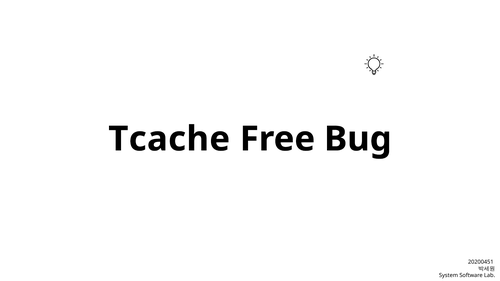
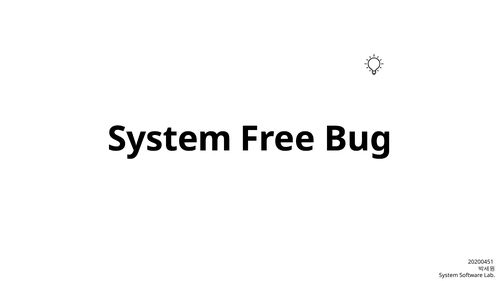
Tcache: Tcache -> System (170, 139)
